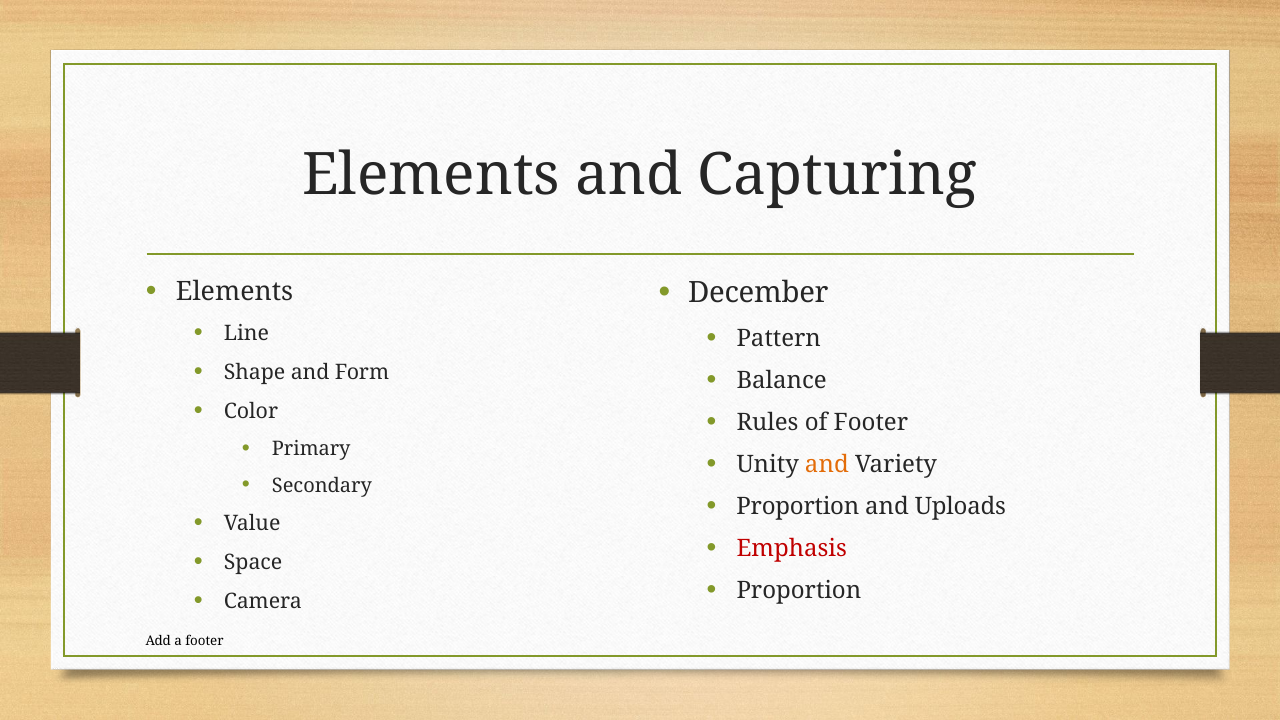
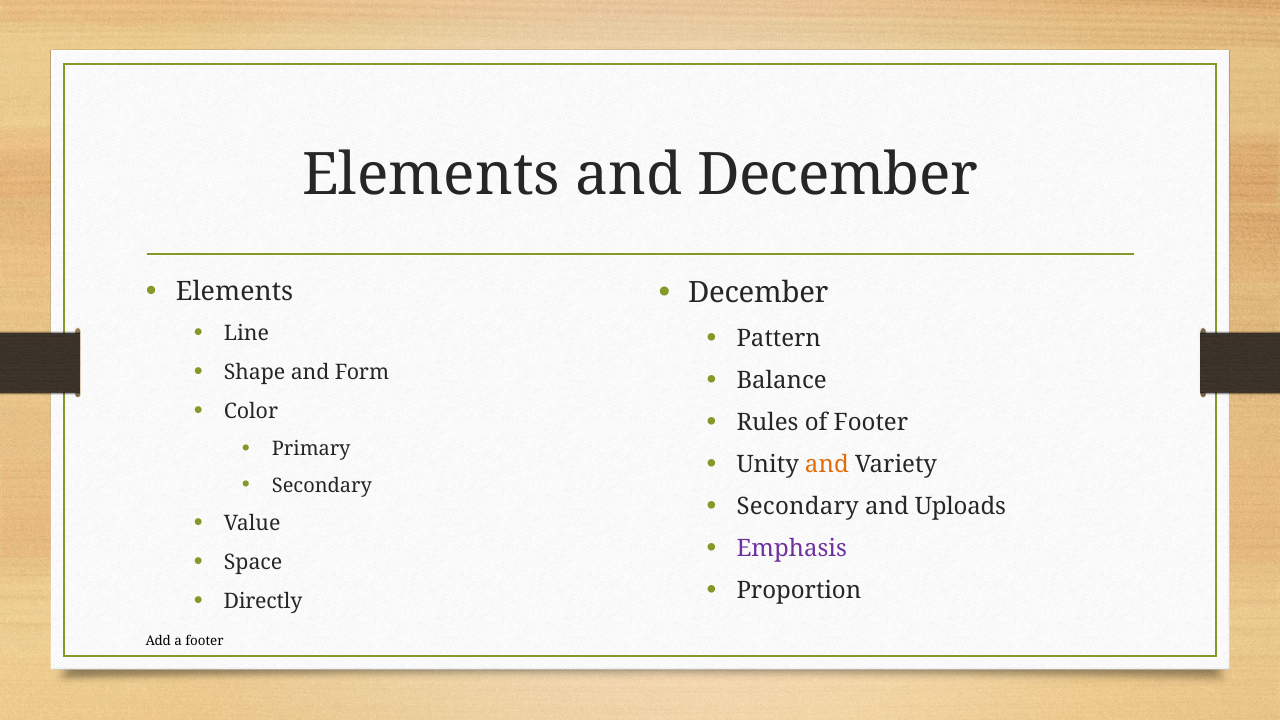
and Capturing: Capturing -> December (837, 176)
Proportion: Proportion -> Secondary (798, 507)
Emphasis colour: red -> purple (792, 549)
Camera: Camera -> Directly (263, 602)
